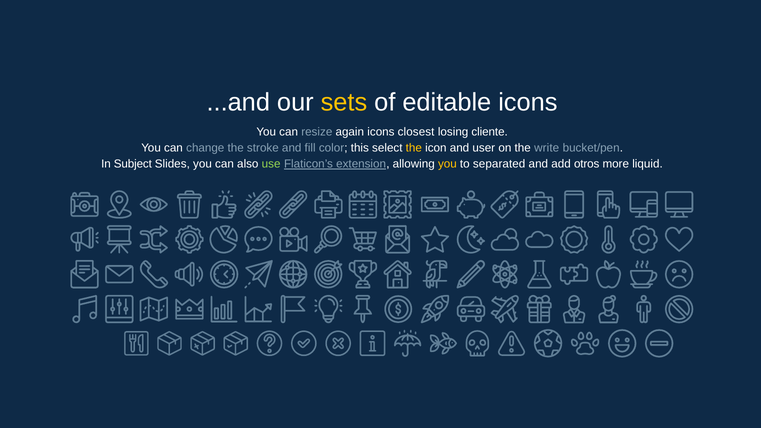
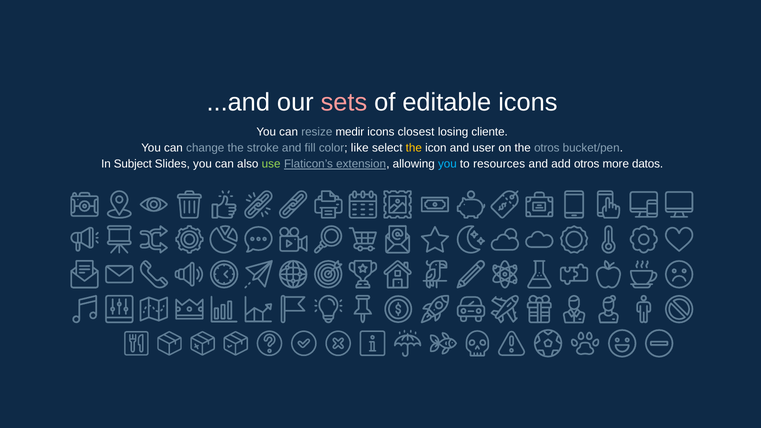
sets colour: yellow -> pink (344, 102)
again: again -> medir (350, 132)
this: this -> like (360, 148)
the write: write -> otros (547, 148)
you colour: yellow -> light blue (447, 164)
separated: separated -> resources (499, 164)
liquid: liquid -> datos (648, 164)
